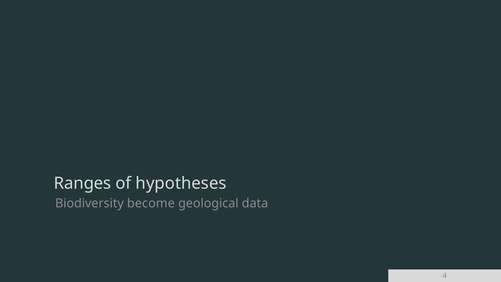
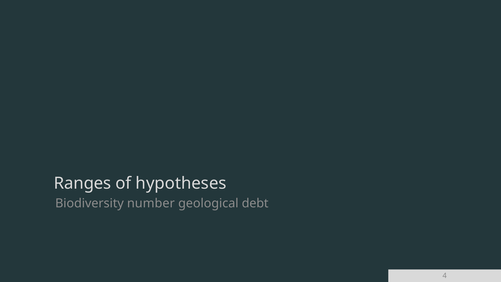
become: become -> number (151, 203)
data: data -> debt (255, 203)
